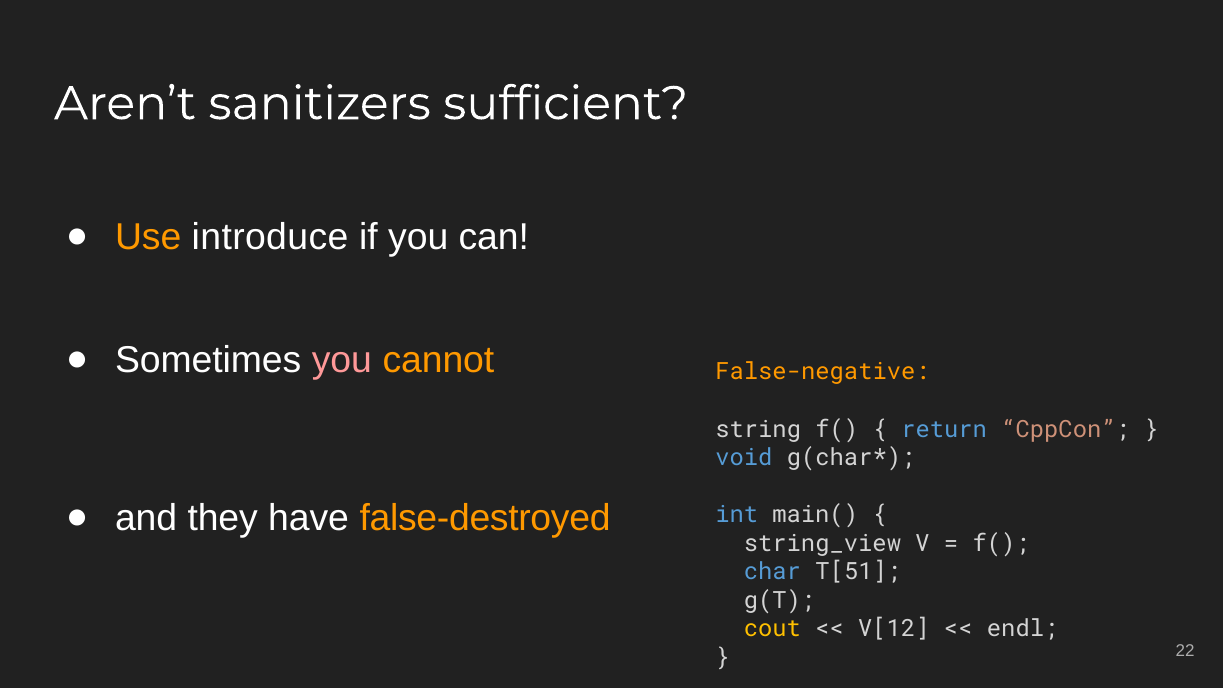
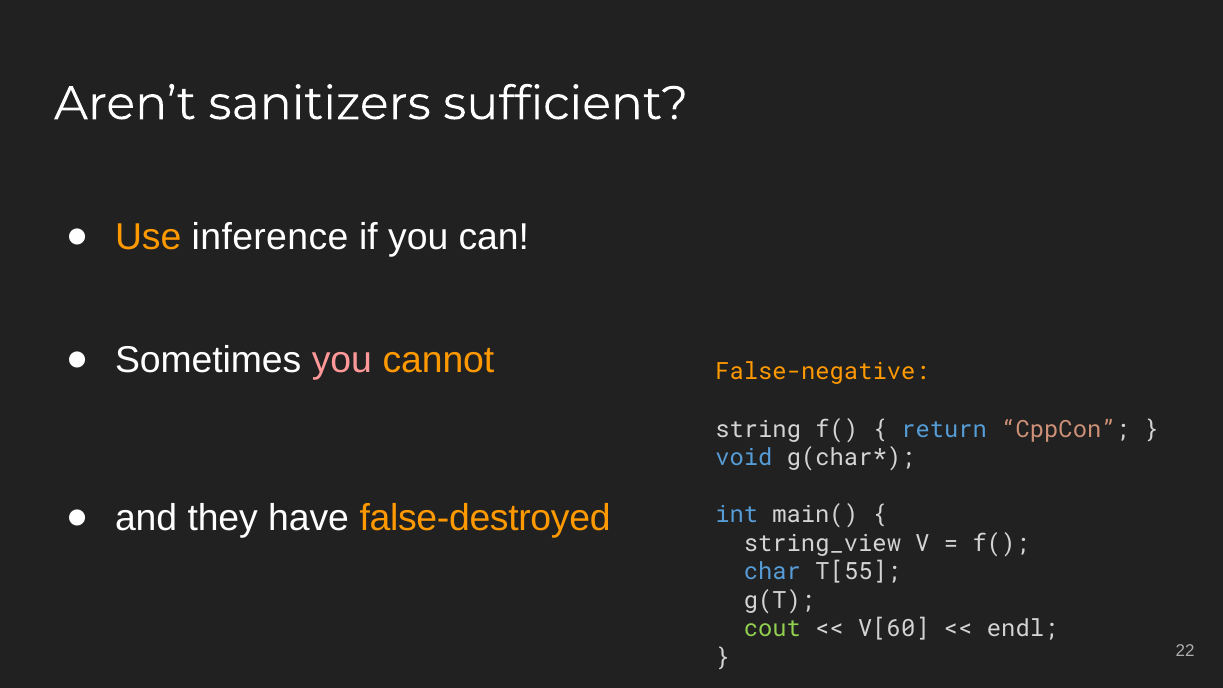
introduce: introduce -> inference (270, 237)
T[51: T[51 -> T[55 (858, 572)
cout colour: yellow -> light green (772, 629)
V[12: V[12 -> V[60 (894, 629)
